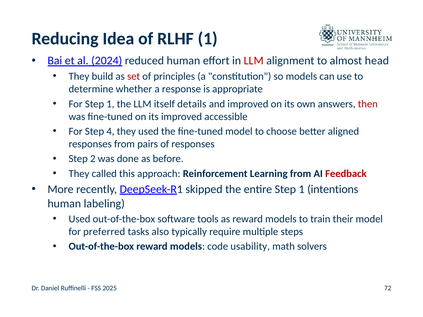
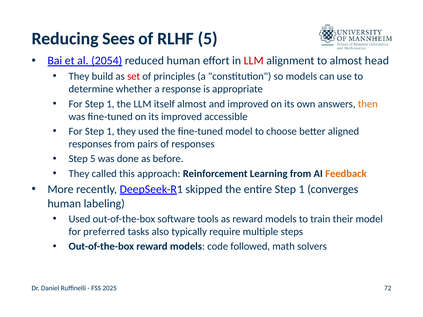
Idea: Idea -> Sees (118, 39)
RLHF 1: 1 -> 5 (208, 39)
2024: 2024 -> 2054 (107, 61)
itself details: details -> almost (192, 104)
then colour: red -> orange (368, 104)
4: 4 -> 1 (110, 131)
Step 2: 2 -> 5 (93, 159)
Feedback colour: red -> orange (346, 174)
intentions: intentions -> converges (333, 189)
usability: usability -> followed (250, 247)
